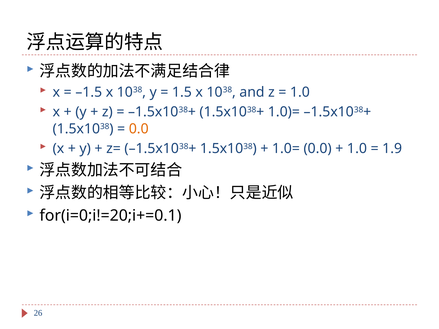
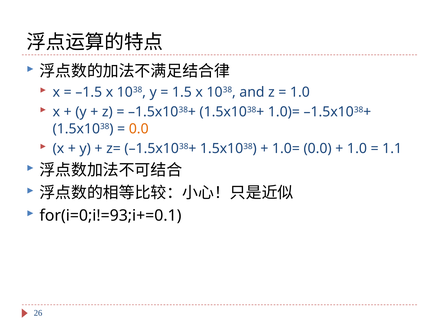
1.9: 1.9 -> 1.1 (392, 149)
for(i=0;i!=20;i+=0.1: for(i=0;i!=20;i+=0.1 -> for(i=0;i!=93;i+=0.1 (110, 216)
